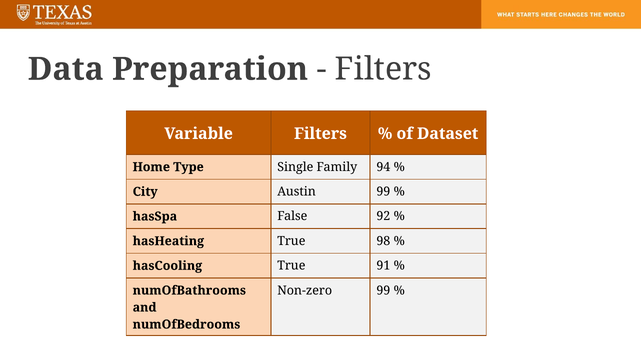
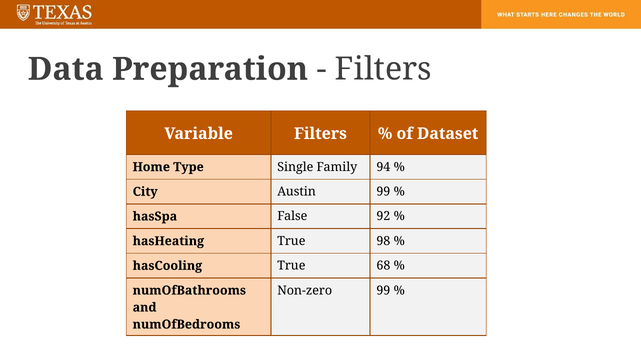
91: 91 -> 68 (383, 265)
